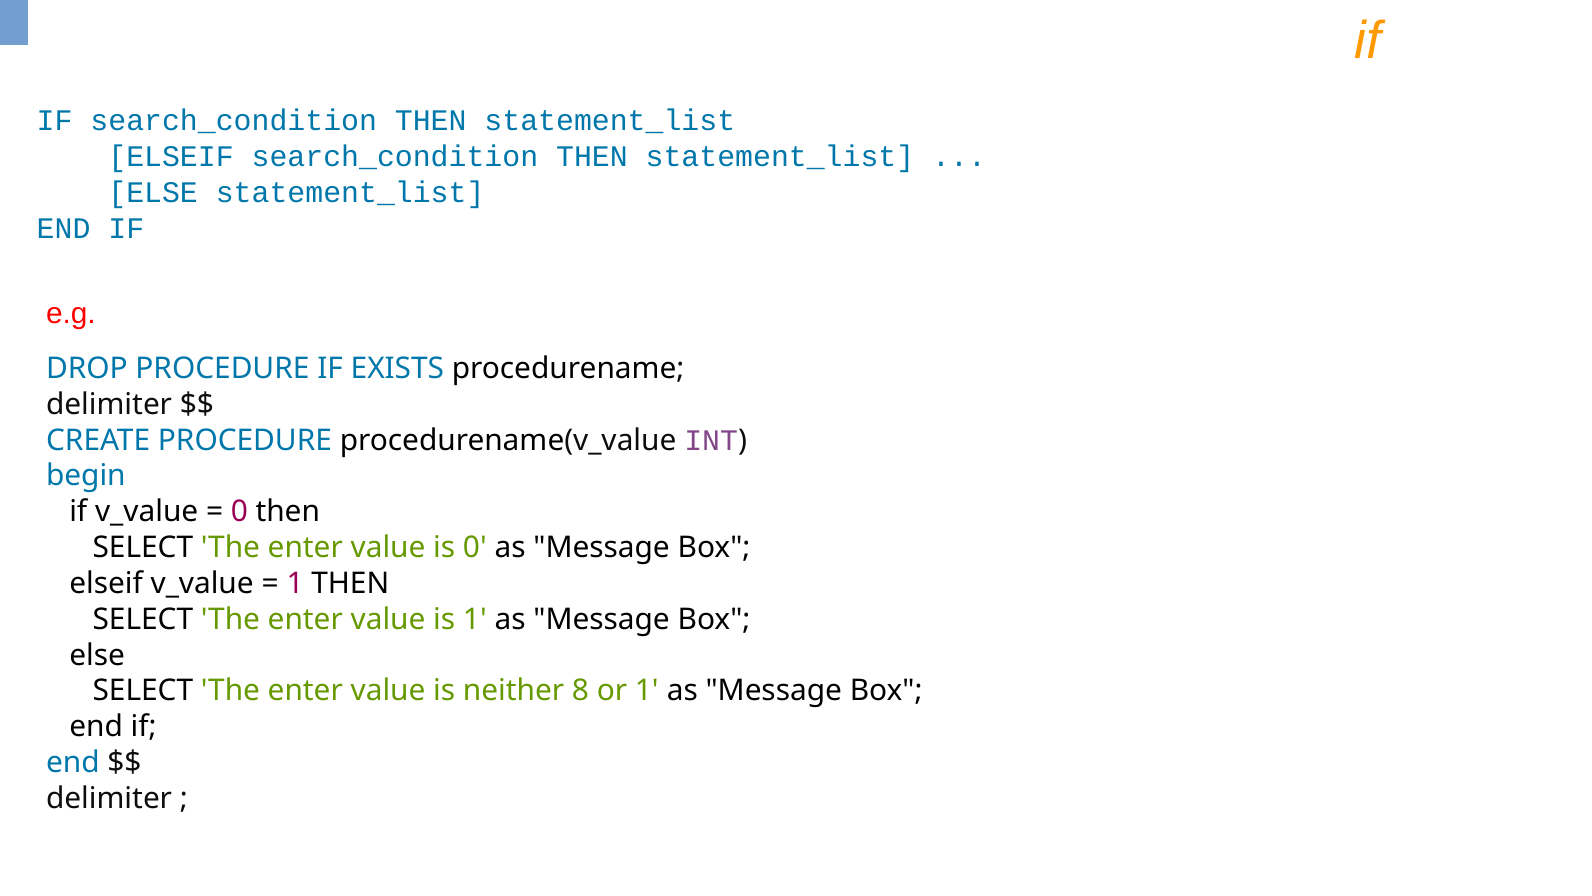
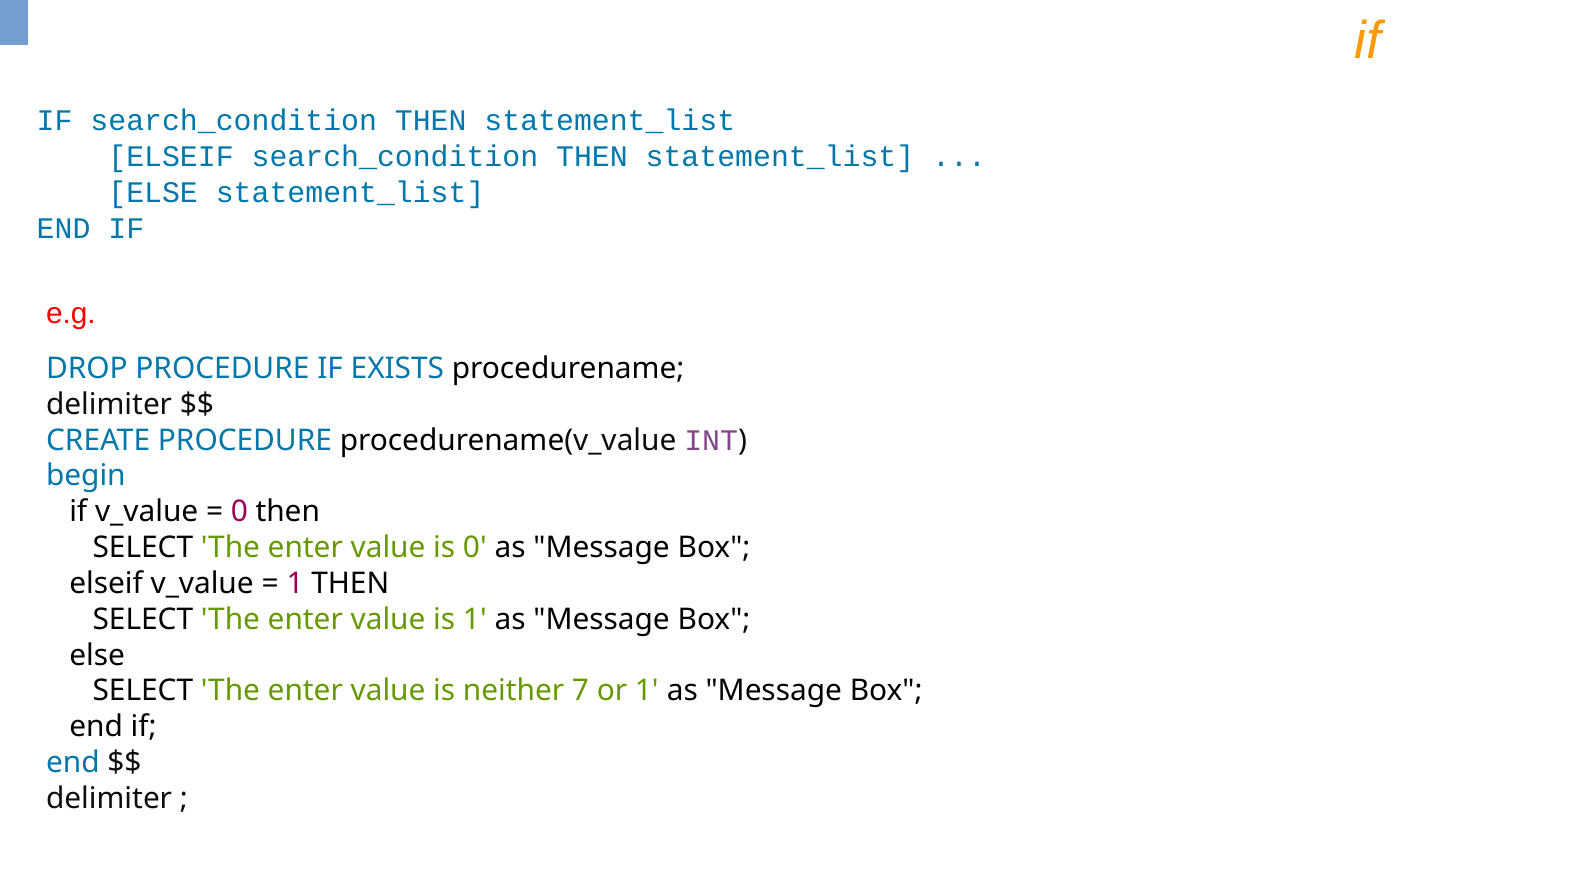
8: 8 -> 7 (580, 691)
